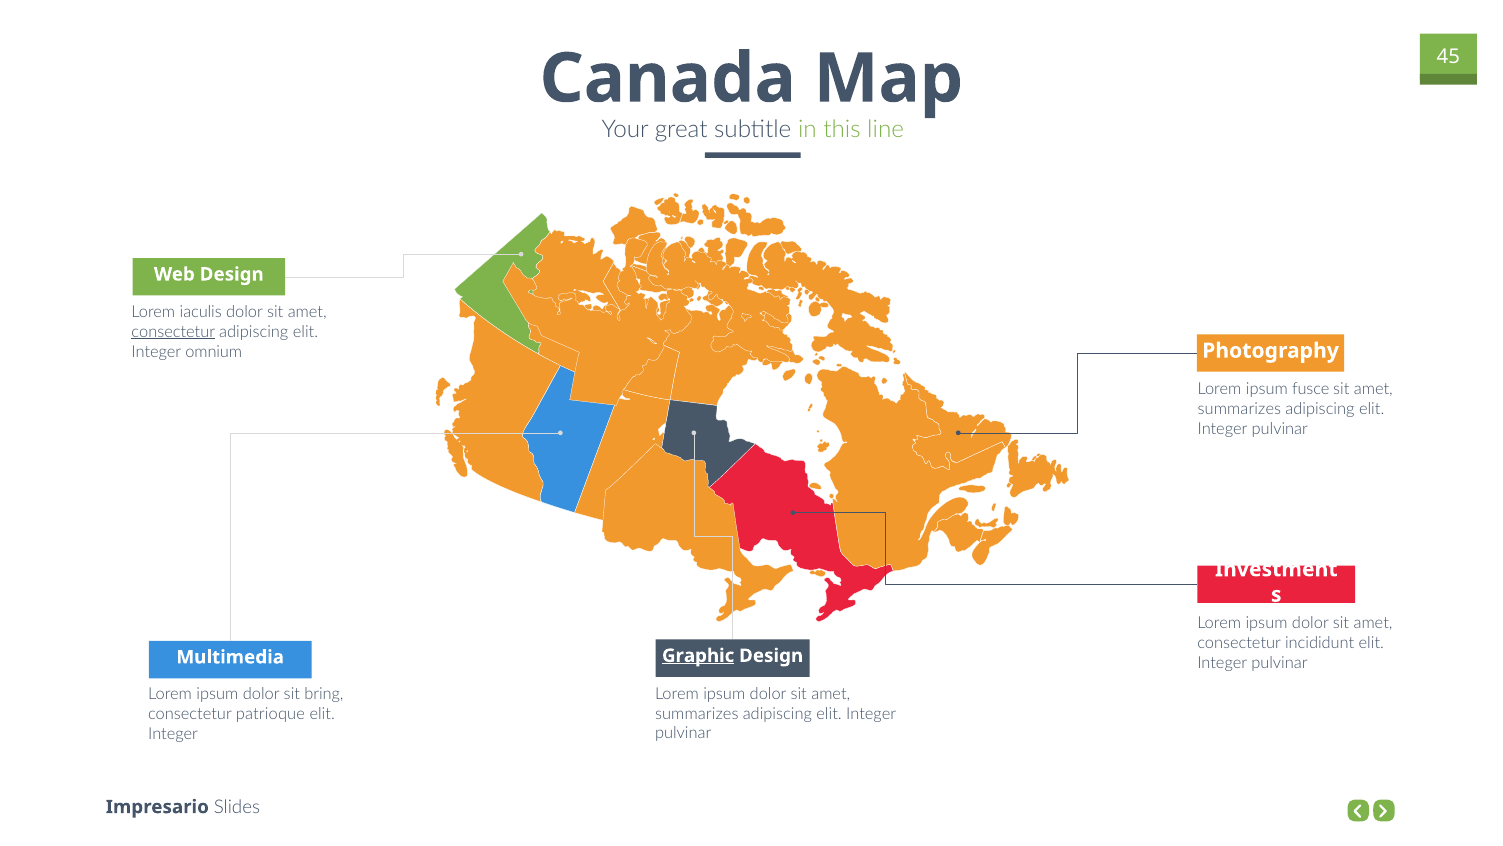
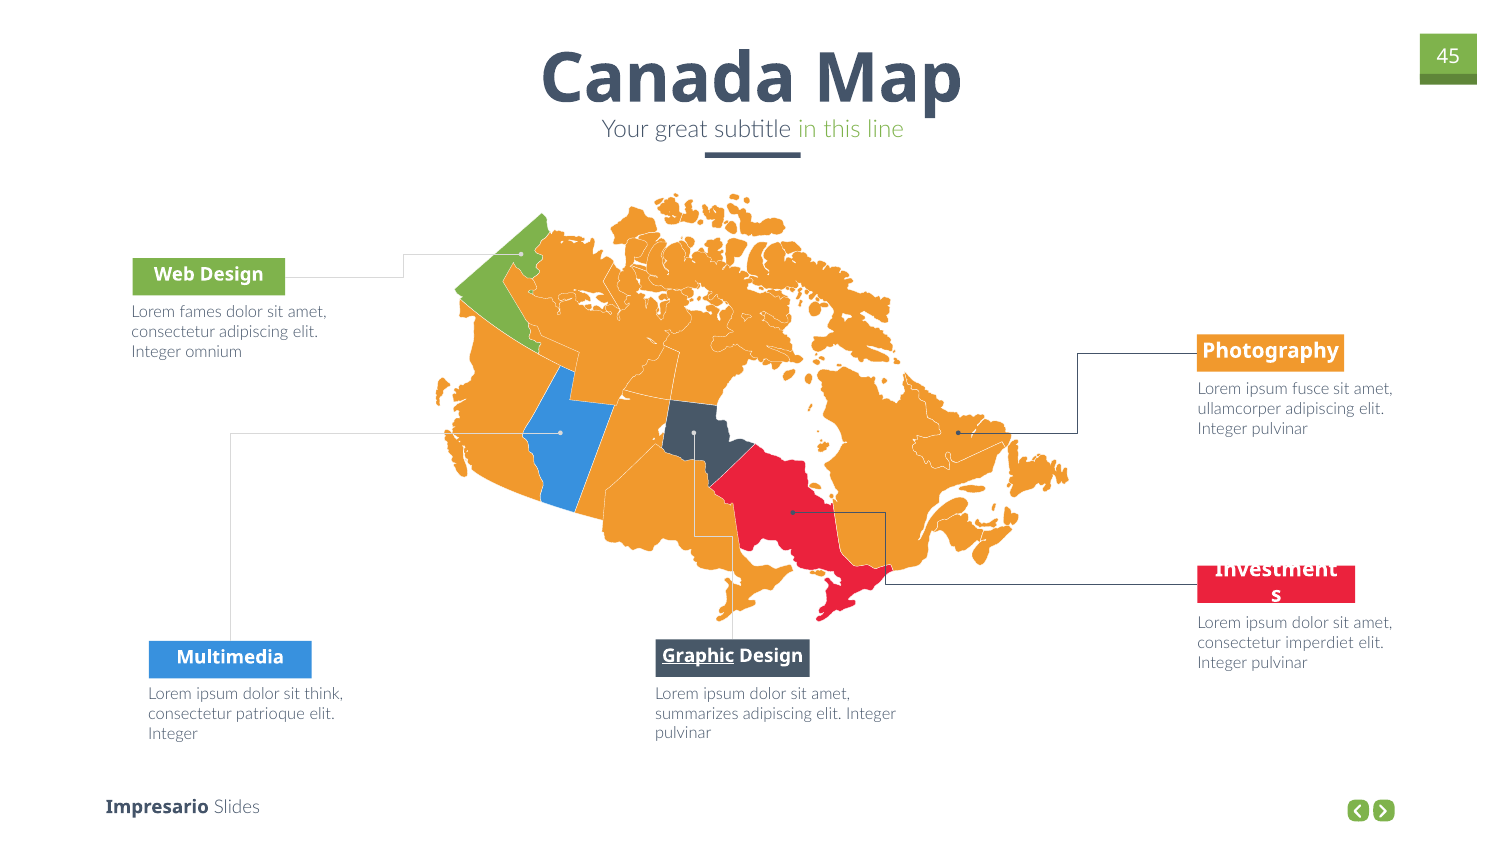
iaculis: iaculis -> fames (201, 312)
consectetur underline: present -> none (173, 332)
summarizes: summarizes -> ullamcorper (1239, 409)
incididunt: incididunt -> imperdiet (1320, 643)
bring: bring -> think (324, 694)
